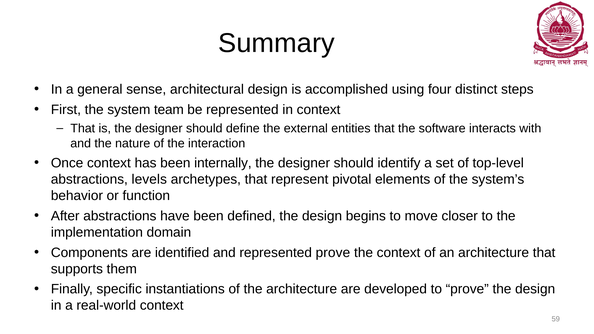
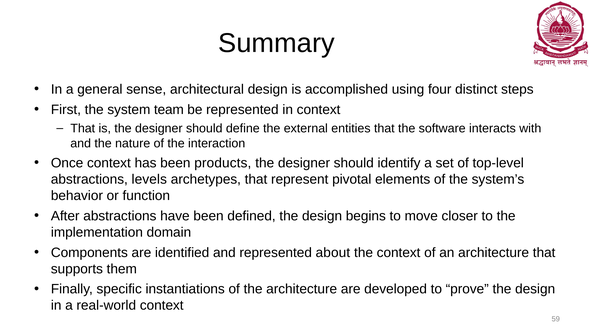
internally: internally -> products (223, 163)
represented prove: prove -> about (333, 253)
